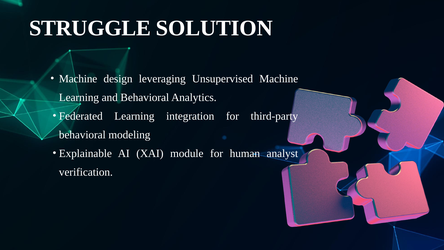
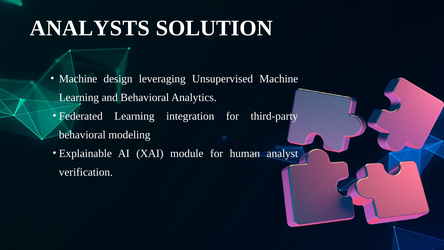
STRUGGLE: STRUGGLE -> ANALYSTS (90, 28)
